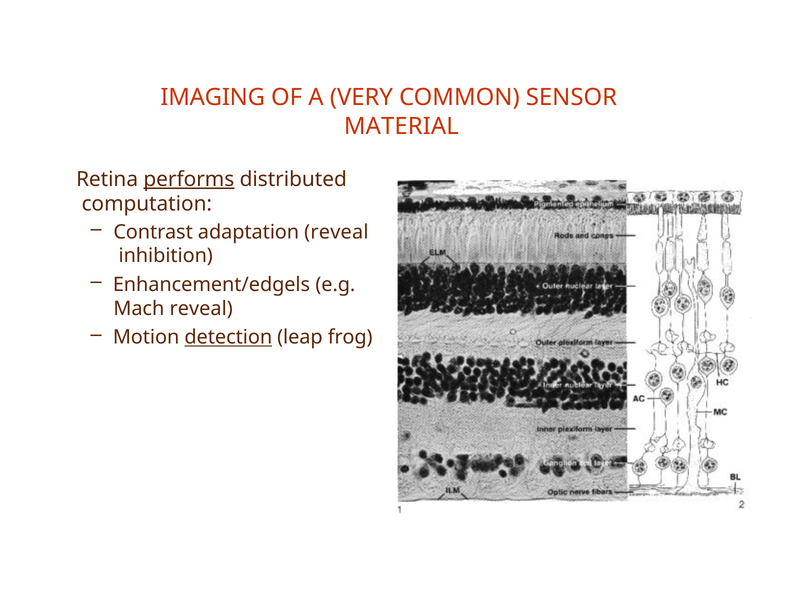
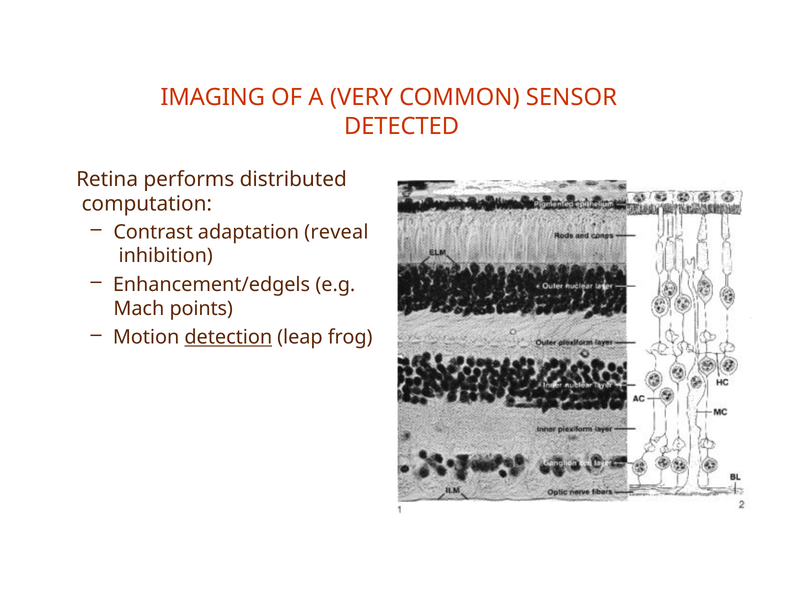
MATERIAL: MATERIAL -> DETECTED (402, 126)
performs underline: present -> none (189, 179)
Mach reveal: reveal -> points (201, 309)
